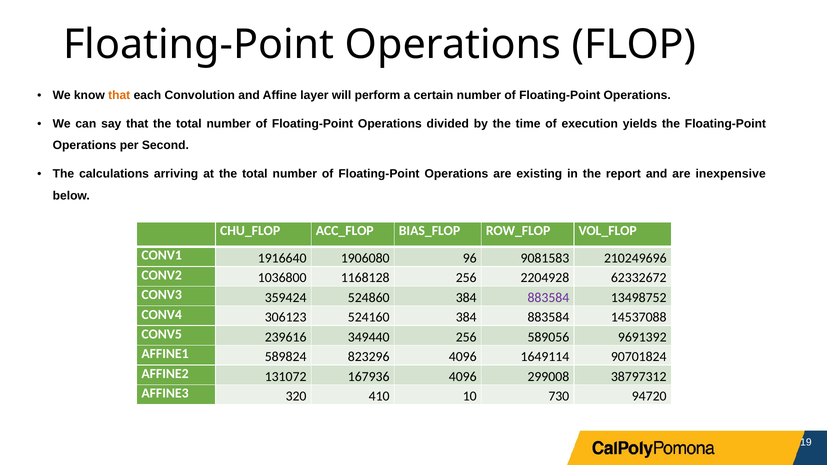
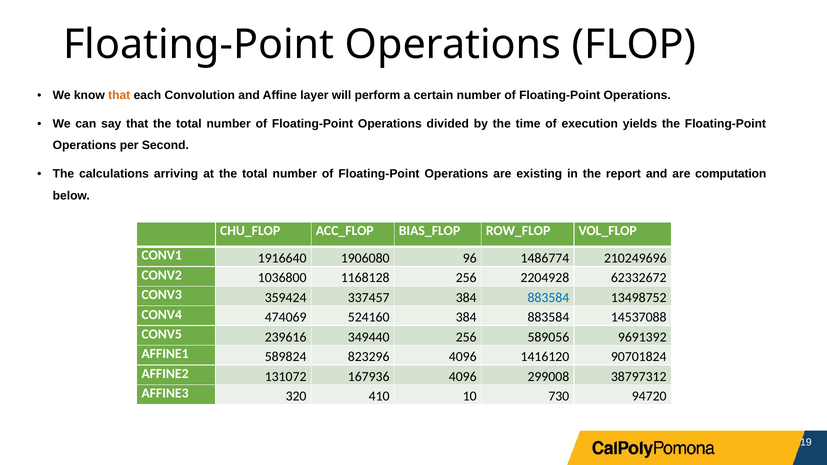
inexpensive: inexpensive -> computation (731, 174)
9081583: 9081583 -> 1486774 (545, 258)
524860: 524860 -> 337457 (369, 298)
883584 colour: purple -> blue (548, 298)
306123: 306123 -> 474069 (286, 317)
1649114: 1649114 -> 1416120 (545, 357)
